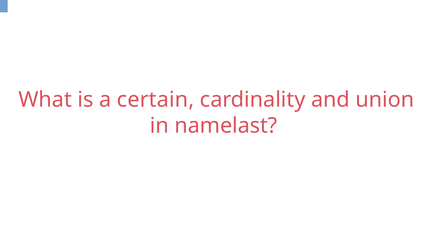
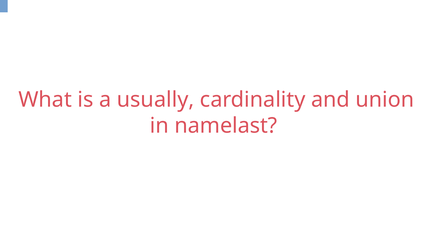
certain: certain -> usually (156, 100)
